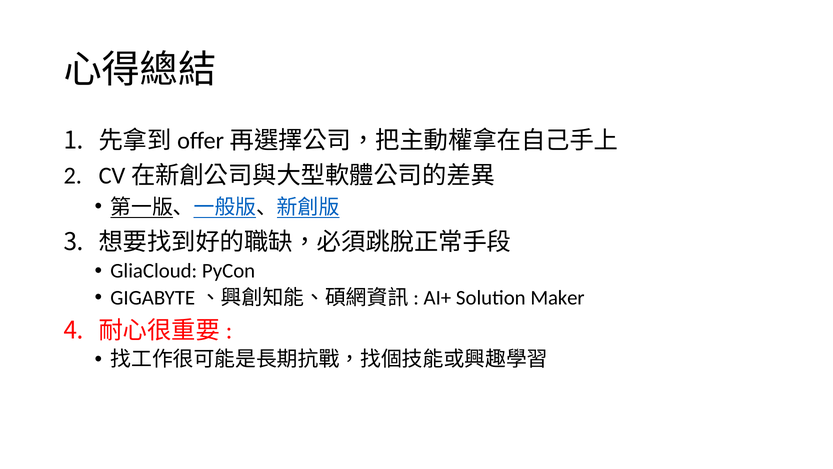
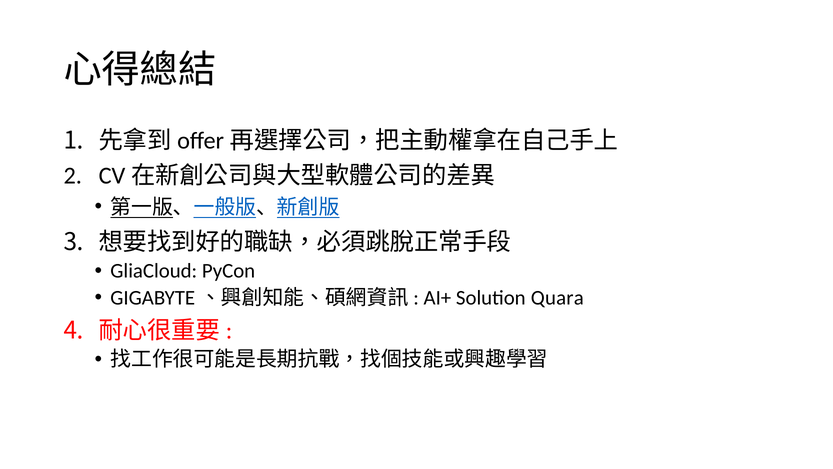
Maker: Maker -> Quara (557, 298)
